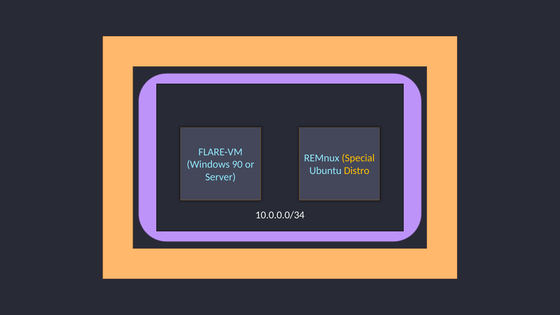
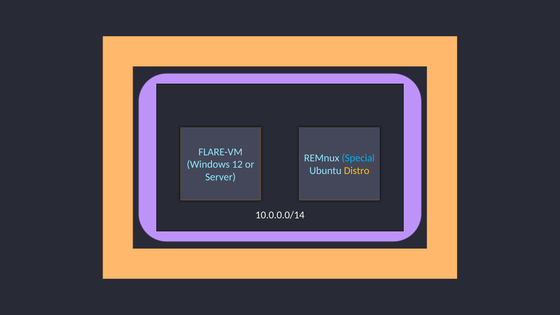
Special colour: yellow -> light blue (358, 158)
90: 90 -> 12 (237, 164)
10.0.0.0/34: 10.0.0.0/34 -> 10.0.0.0/14 (280, 215)
